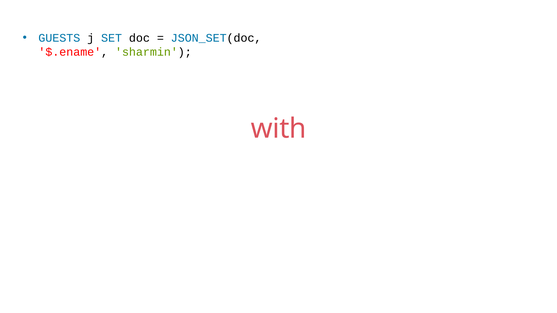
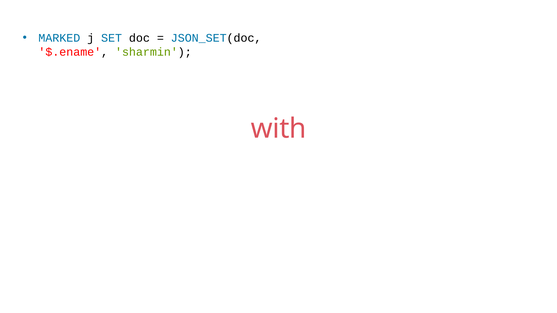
GUESTS: GUESTS -> MARKED (59, 38)
